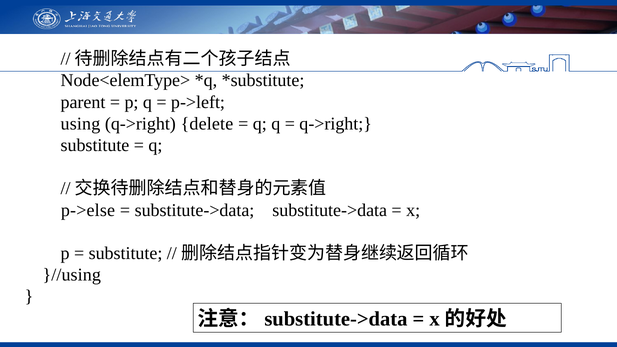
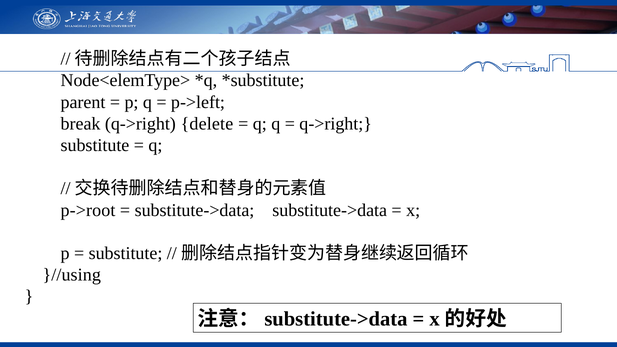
using: using -> break (81, 124)
p->else: p->else -> p->root (88, 210)
